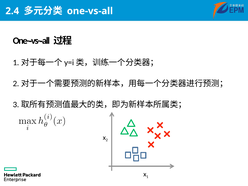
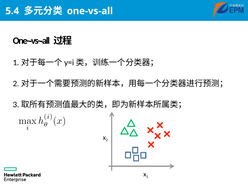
2.4: 2.4 -> 5.4 (12, 11)
